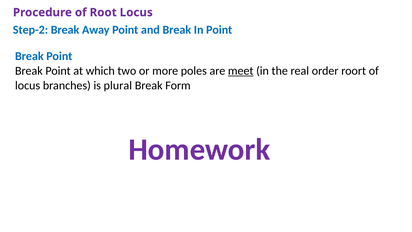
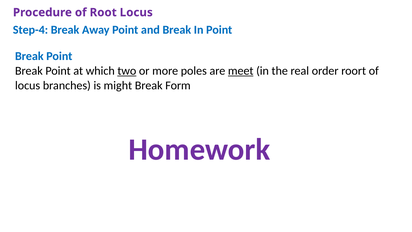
Step-2: Step-2 -> Step-4 (30, 30)
two underline: none -> present (127, 71)
plural: plural -> might (118, 85)
